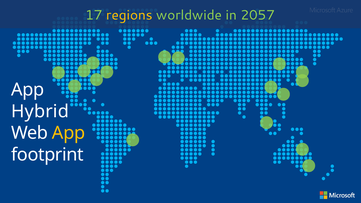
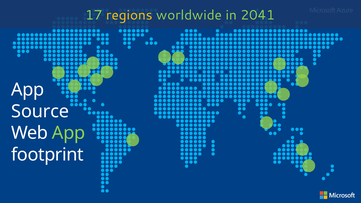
2057: 2057 -> 2041 (258, 15)
Hybrid: Hybrid -> Source (40, 111)
App colour: yellow -> light green (69, 133)
